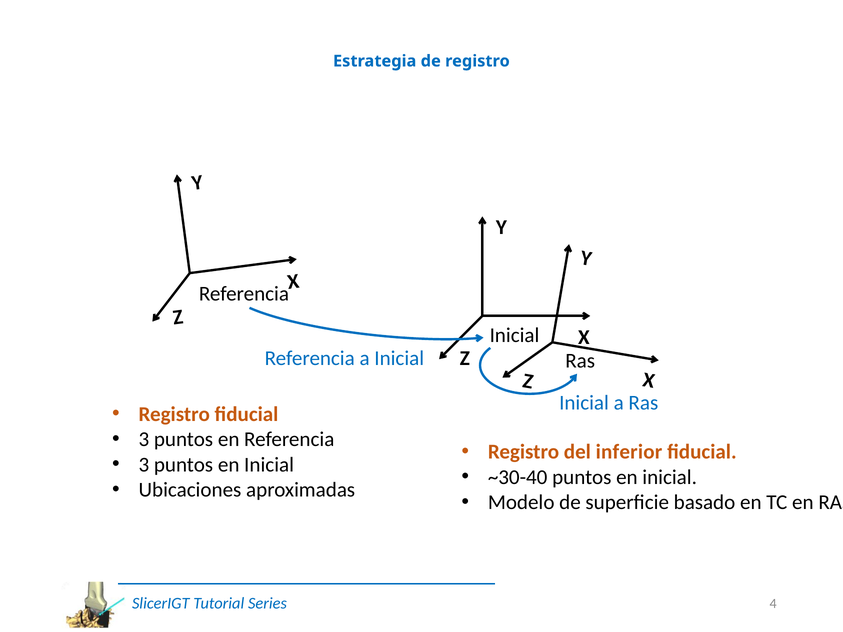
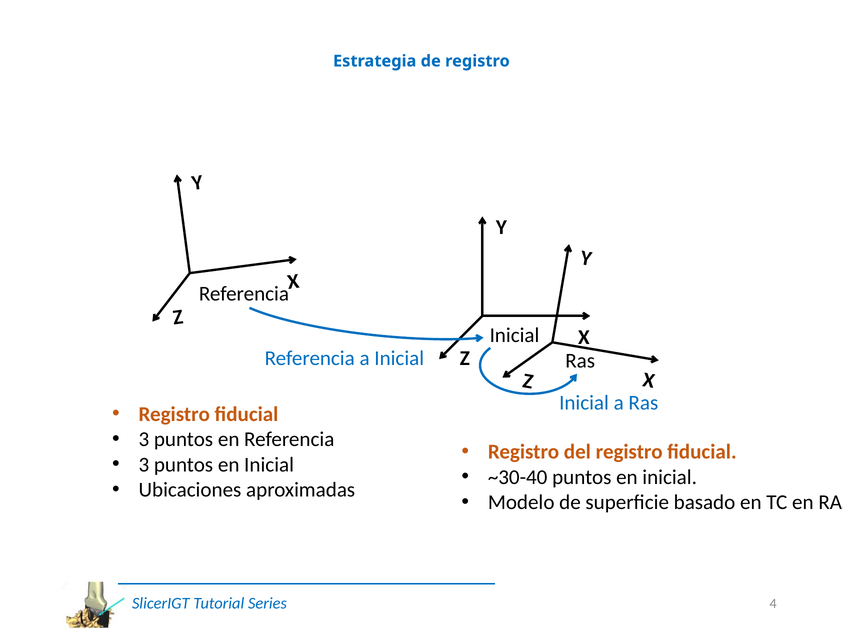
del inferior: inferior -> registro (629, 452)
